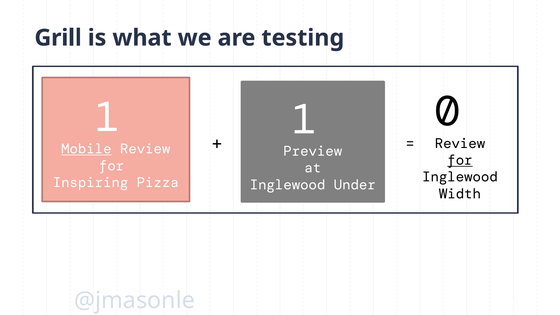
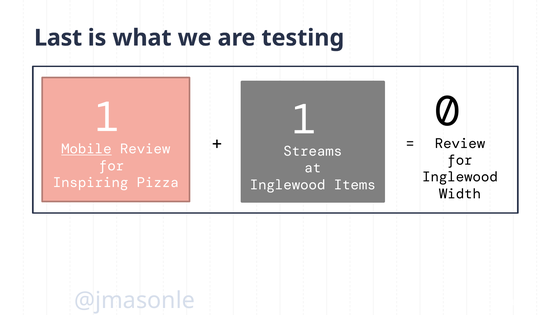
Grill: Grill -> Last (58, 38)
Preview: Preview -> Streams (313, 151)
for underline: present -> none (460, 160)
Under: Under -> Items (355, 185)
